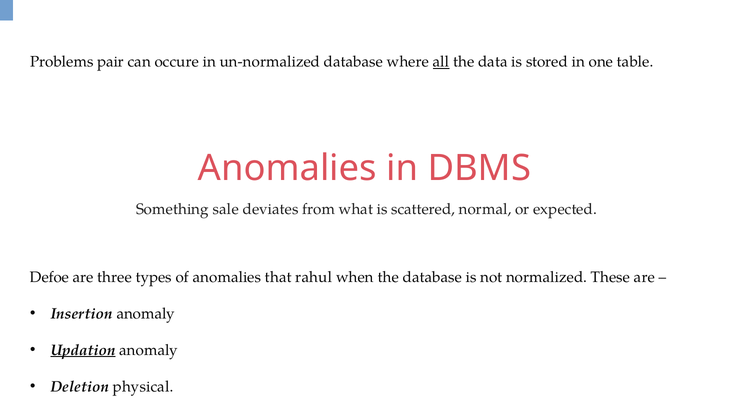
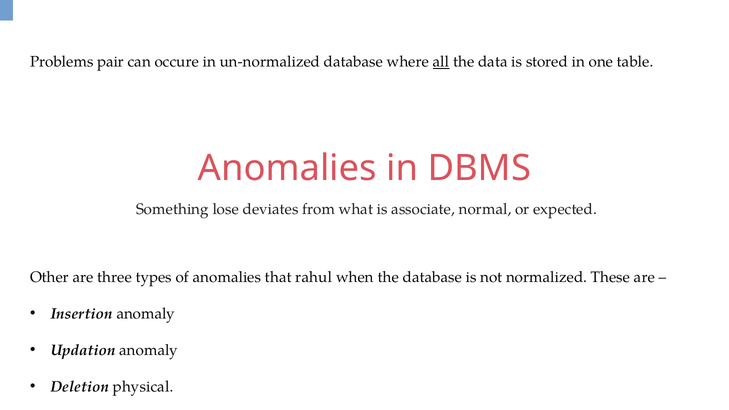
sale: sale -> lose (226, 209)
scattered: scattered -> associate (423, 209)
Defoe: Defoe -> Other (49, 277)
Updation underline: present -> none (83, 350)
